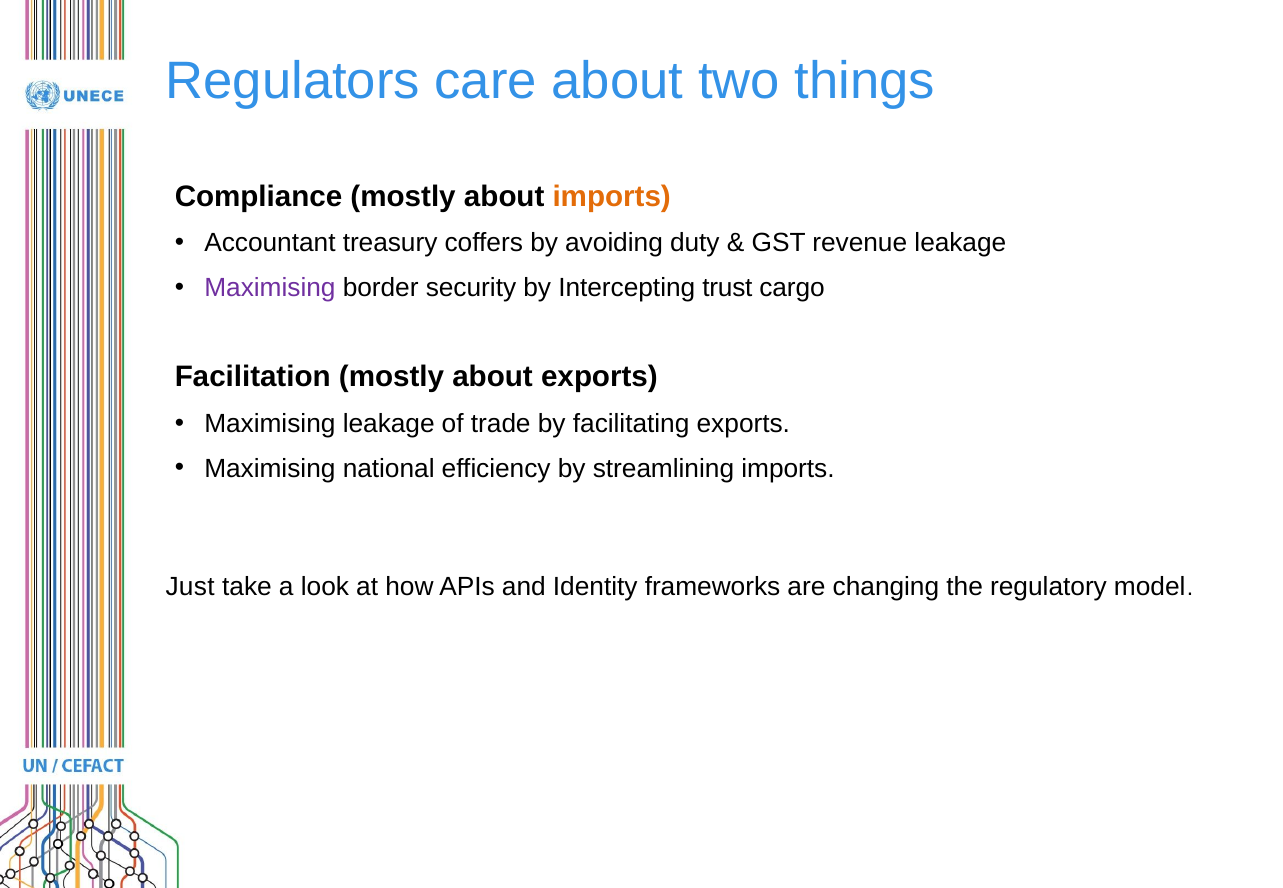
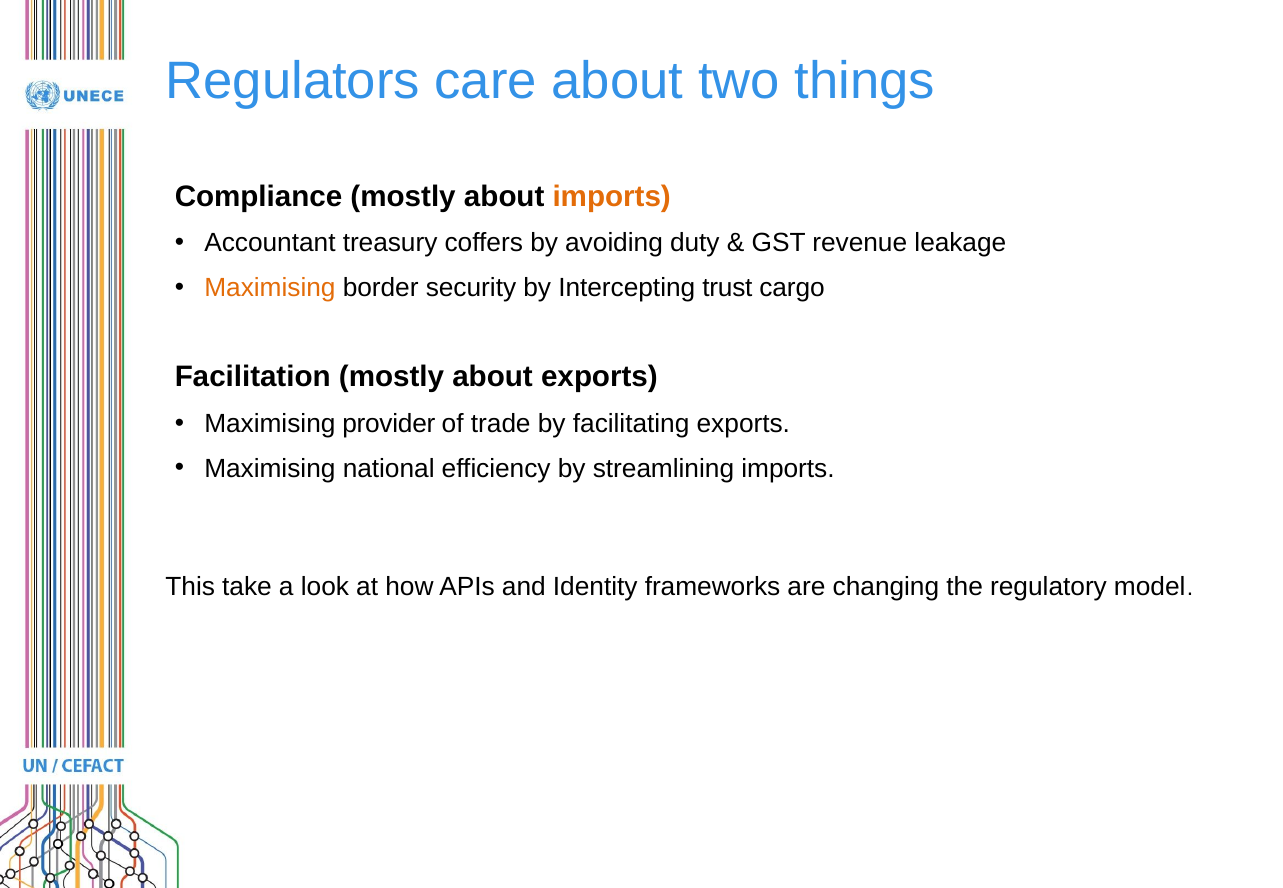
Maximising colour: purple -> orange (270, 288)
Maximising leakage: leakage -> provider (389, 424)
Just: Just -> This (190, 587)
